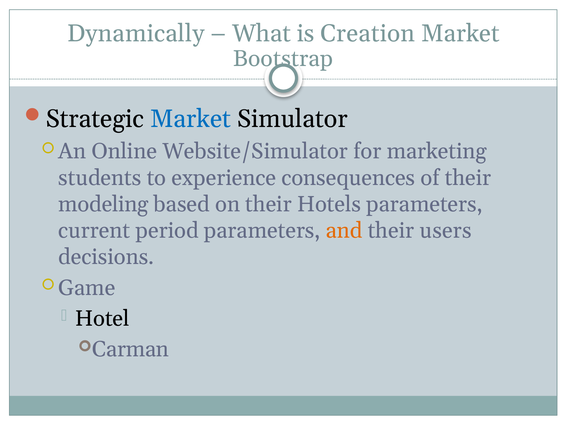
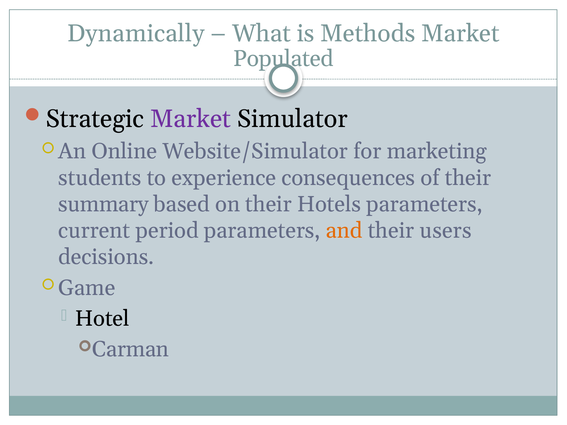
Creation: Creation -> Methods (368, 33)
Bootstrap: Bootstrap -> Populated (283, 59)
Market colour: blue -> purple (191, 119)
modeling: modeling -> summary (103, 204)
